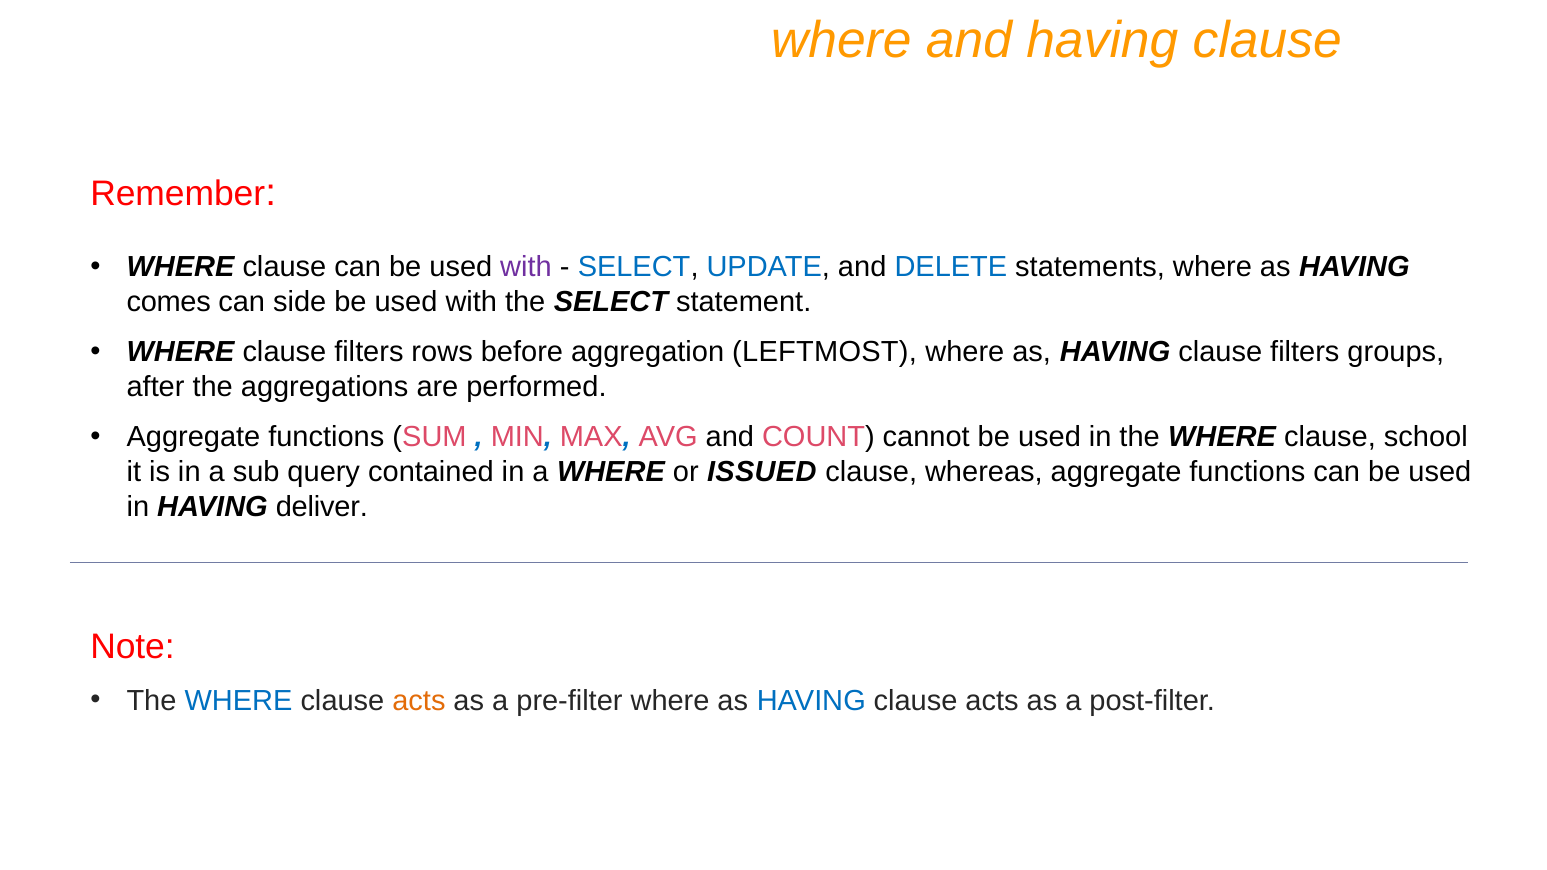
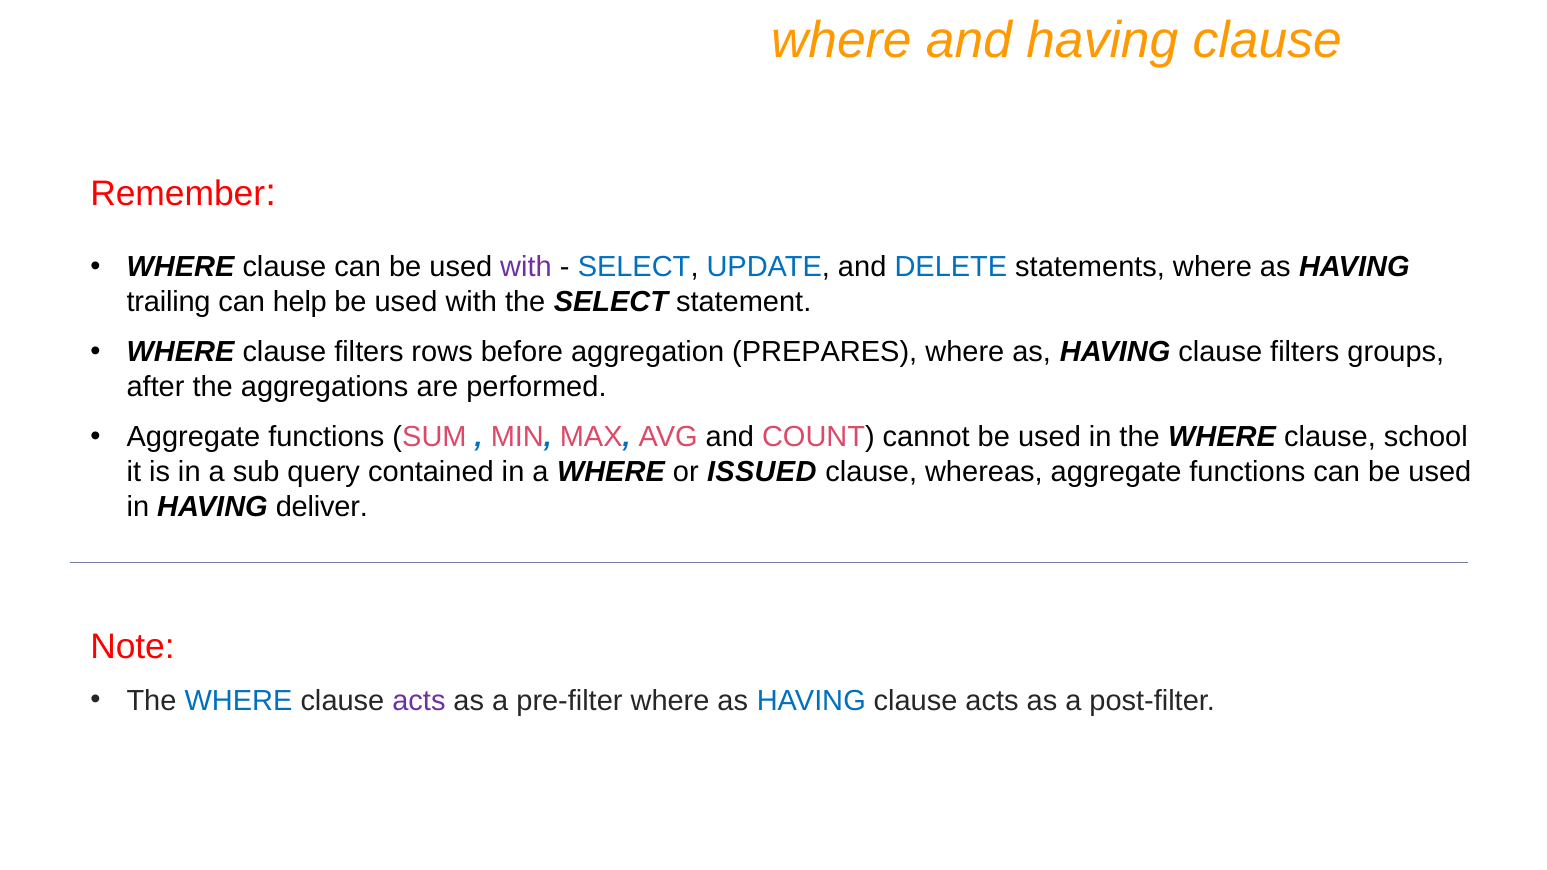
comes: comes -> trailing (169, 302)
side: side -> help (300, 302)
LEFTMOST: LEFTMOST -> PREPARES (825, 352)
acts colour: orange -> purple (419, 701)
